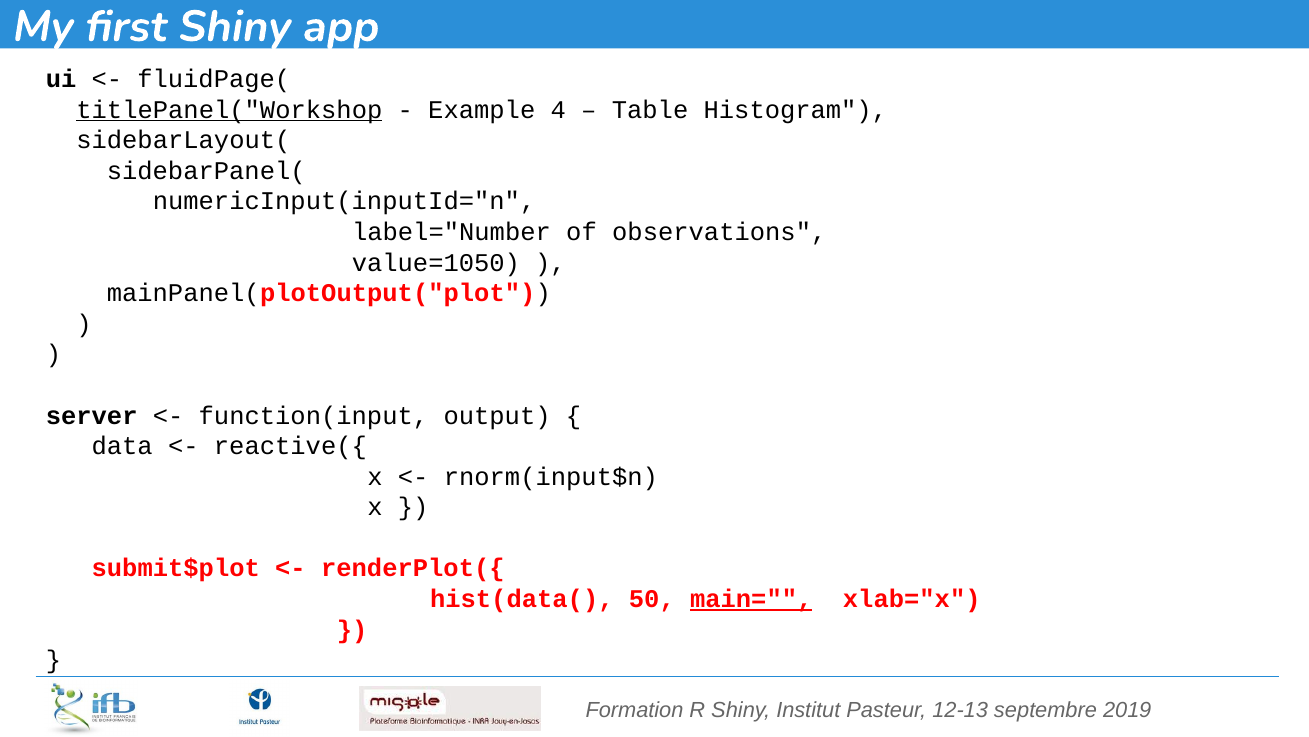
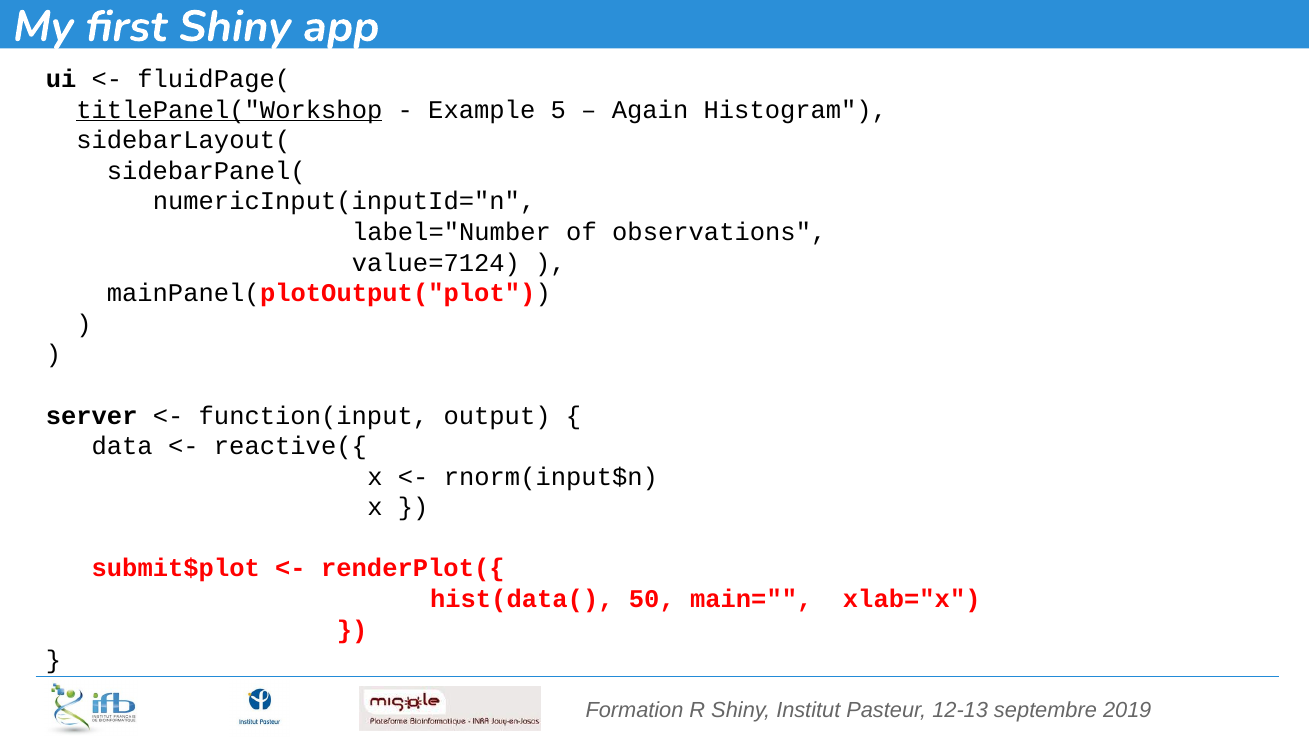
4: 4 -> 5 (558, 110)
Table: Table -> Again (650, 110)
value=1050: value=1050 -> value=7124 (436, 262)
main= underline: present -> none (751, 599)
